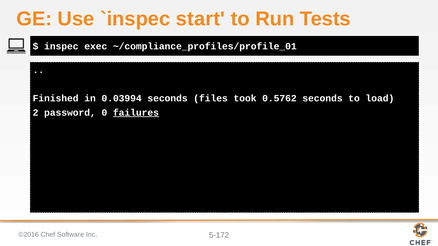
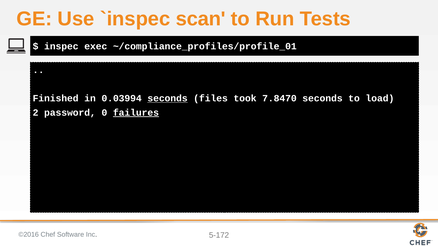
start: start -> scan (201, 19)
seconds underline: none -> present (168, 99)
0.5762: 0.5762 -> 7.8470 (279, 99)
